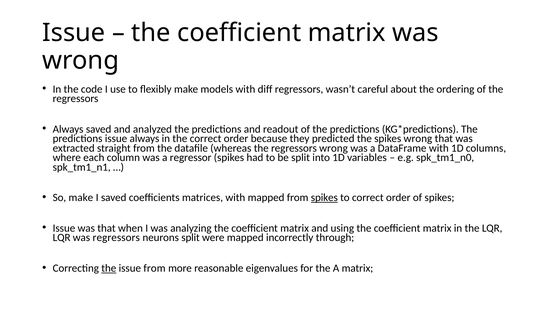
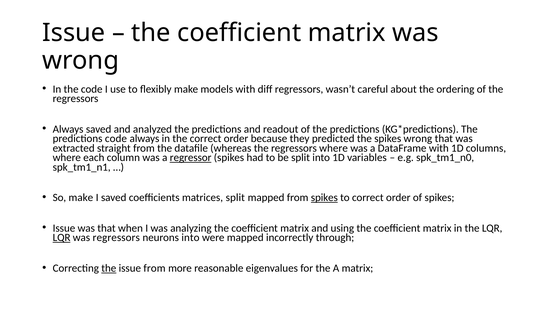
predictions issue: issue -> code (116, 139)
regressors wrong: wrong -> where (334, 148)
regressor underline: none -> present (191, 158)
matrices with: with -> split (235, 198)
LQR underline: none -> present (62, 238)
neurons split: split -> into (190, 238)
